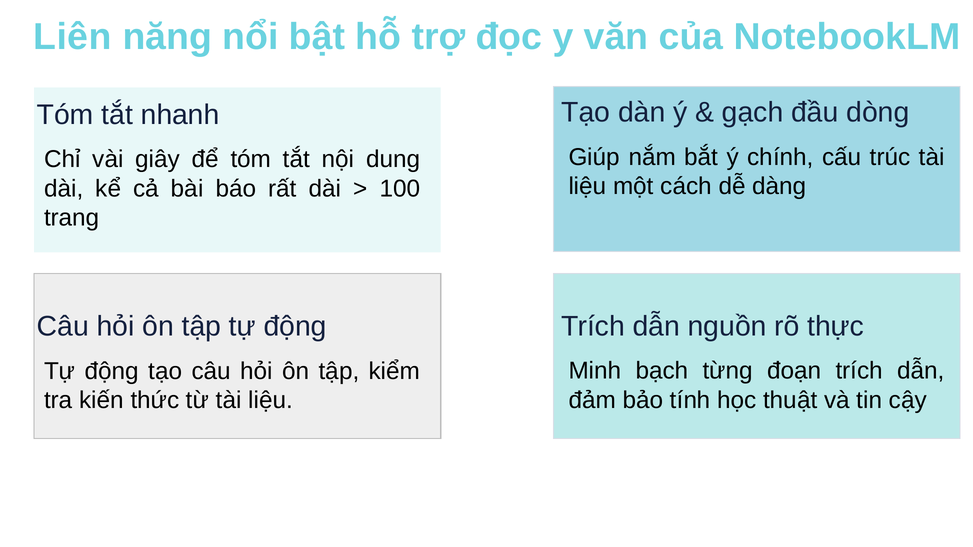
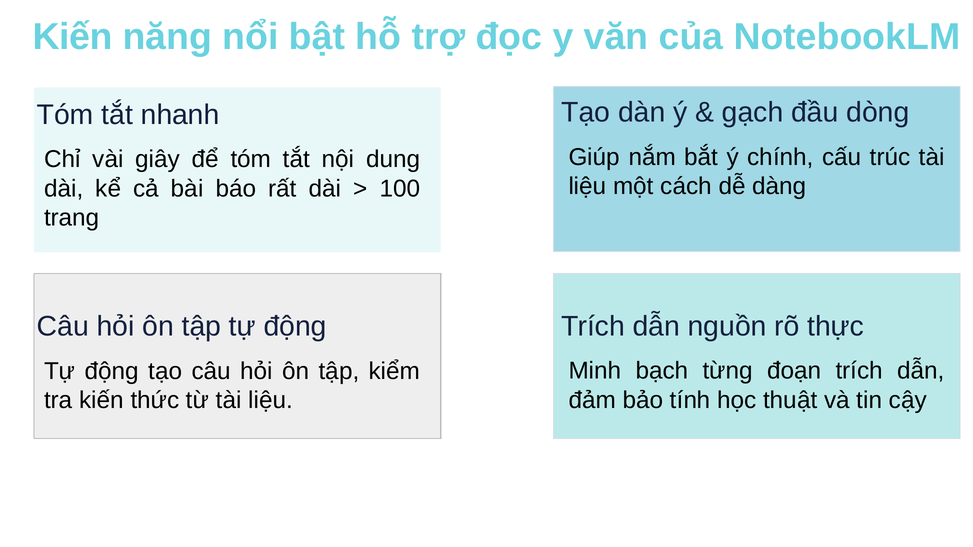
Liên: Liên -> Kiến (73, 37)
